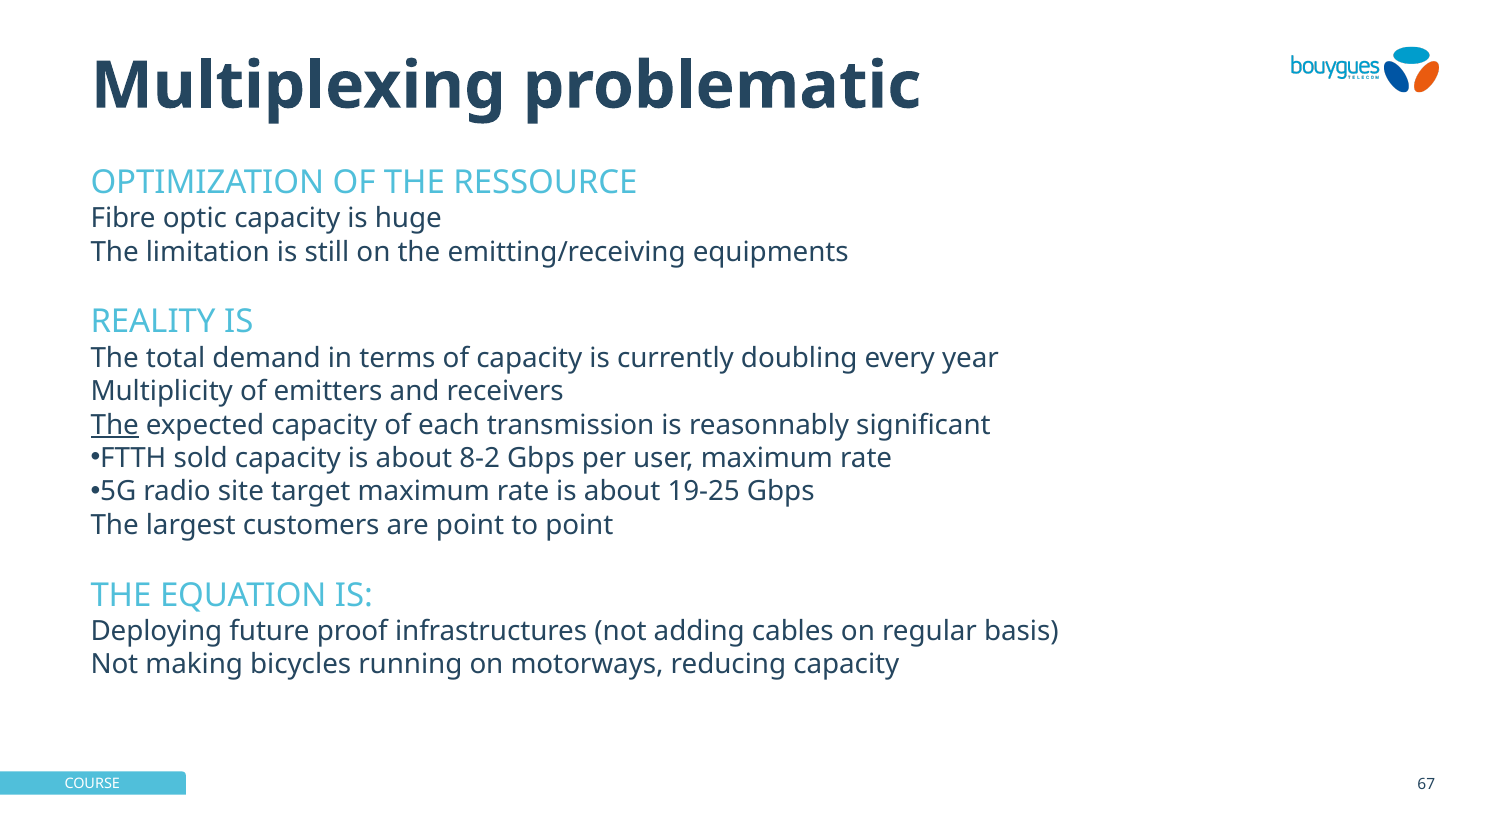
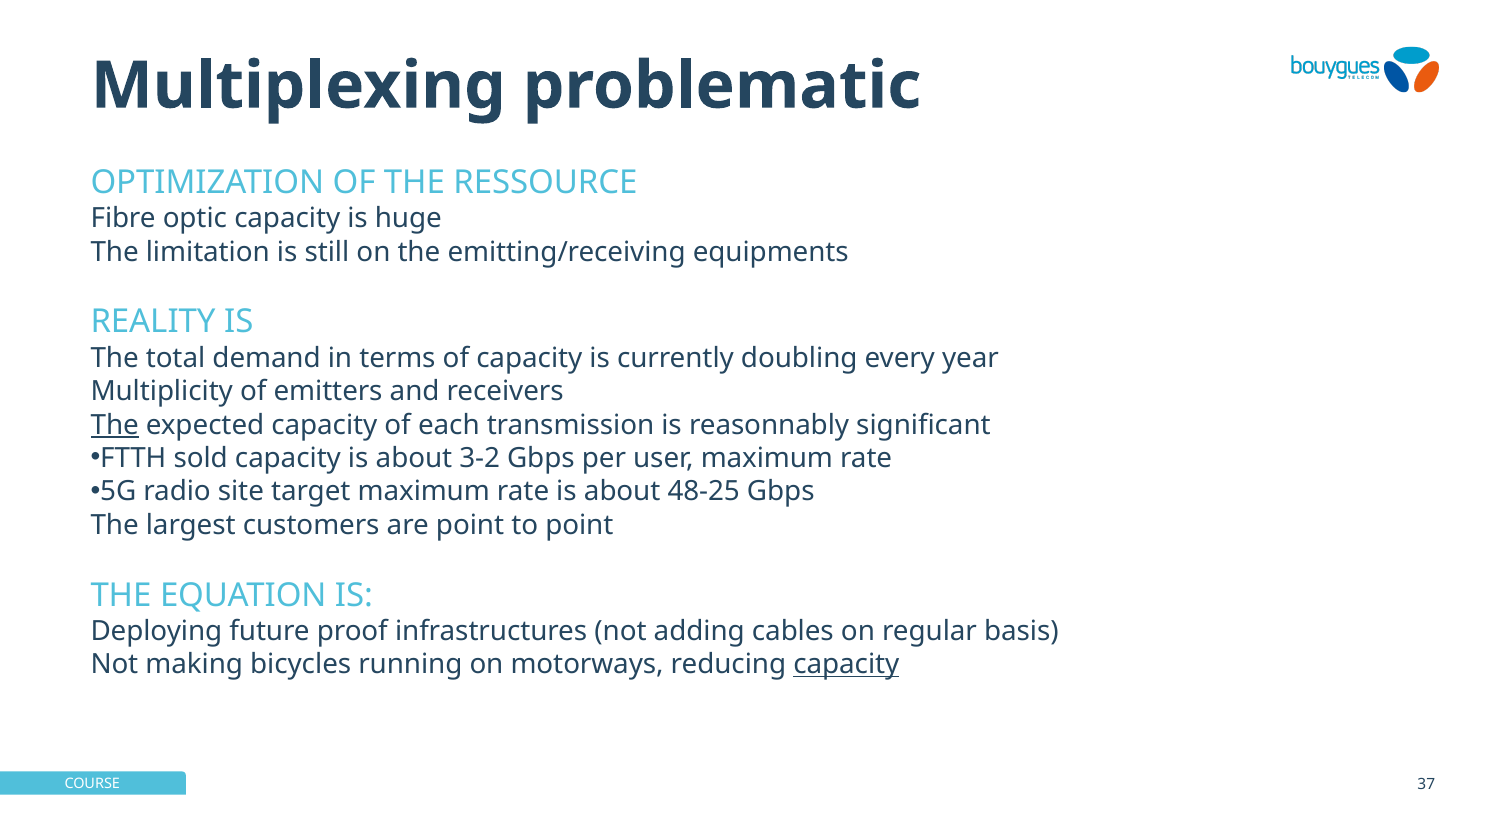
8-2: 8-2 -> 3-2 (480, 458)
19-25: 19-25 -> 48-25 (704, 492)
capacity underline: none -> present (846, 665)
67: 67 -> 37 (1426, 785)
